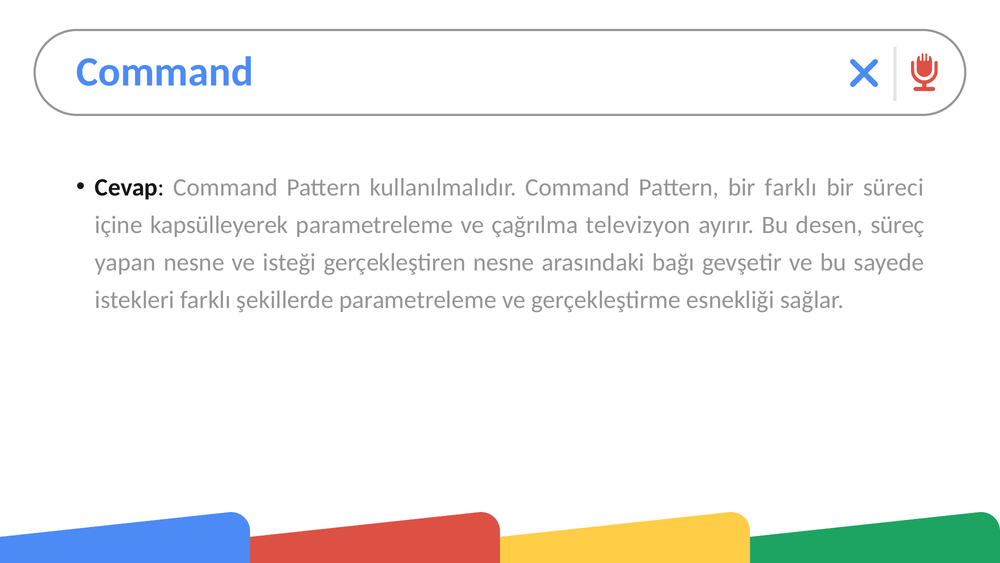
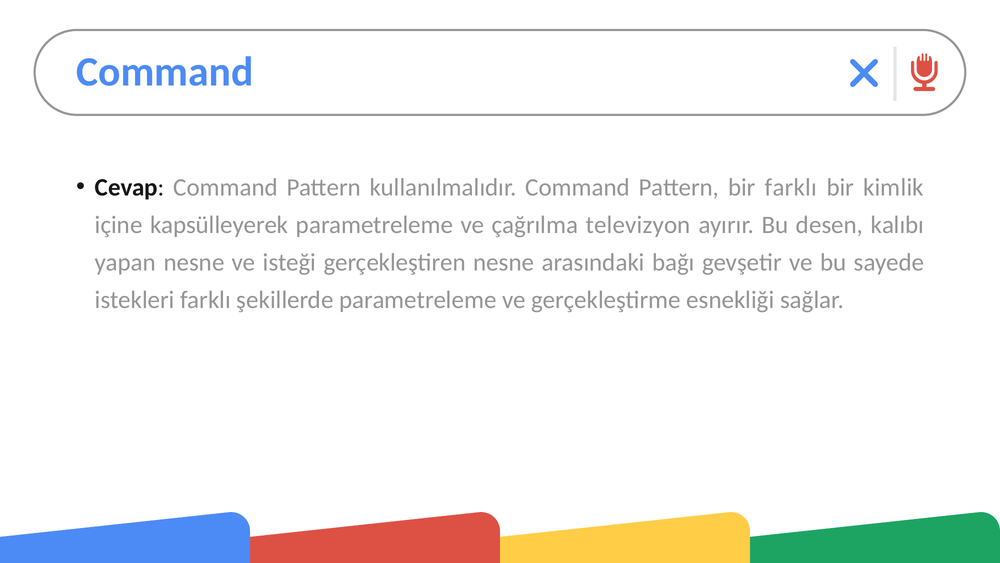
süreci: süreci -> kimlik (893, 187)
süreç: süreç -> kalıbı (897, 225)
